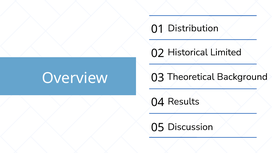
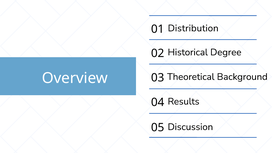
Limited: Limited -> Degree (226, 52)
